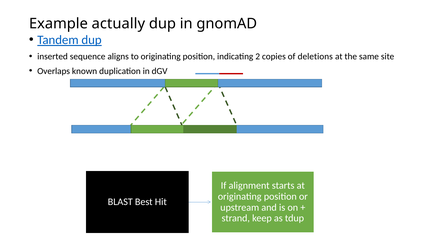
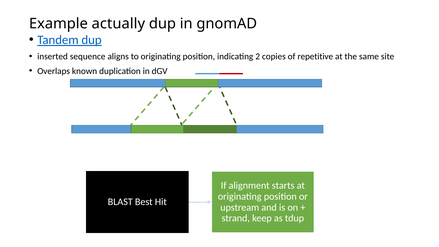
deletions: deletions -> repetitive (315, 57)
